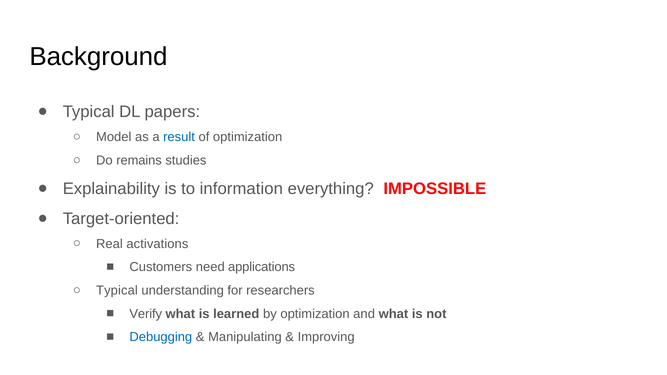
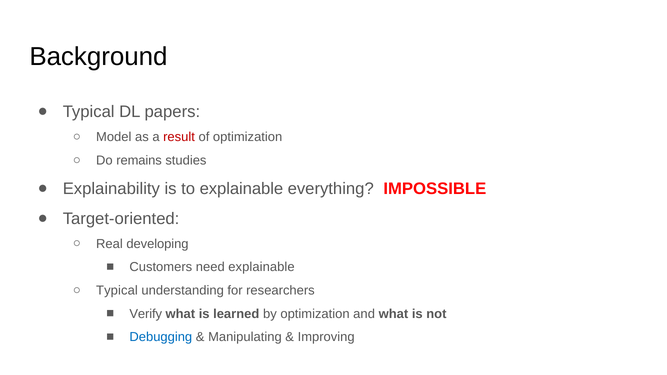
result colour: blue -> red (179, 137)
to information: information -> explainable (241, 189)
activations: activations -> developing (157, 244)
need applications: applications -> explainable (261, 267)
